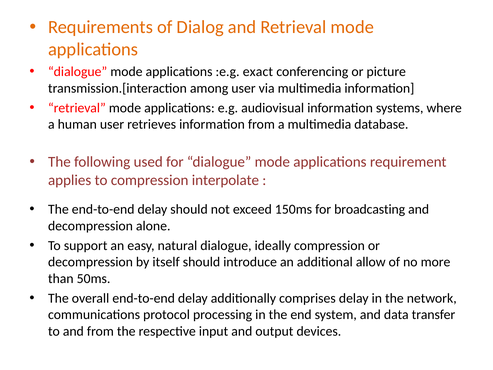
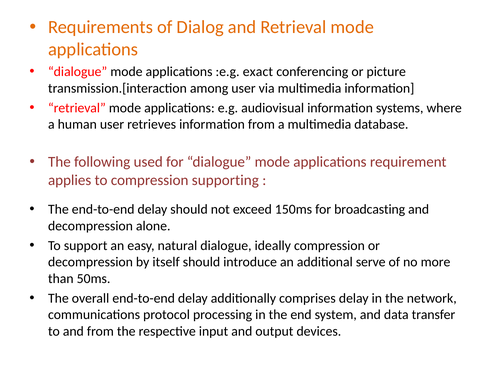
interpolate: interpolate -> supporting (225, 180)
allow: allow -> serve (371, 262)
